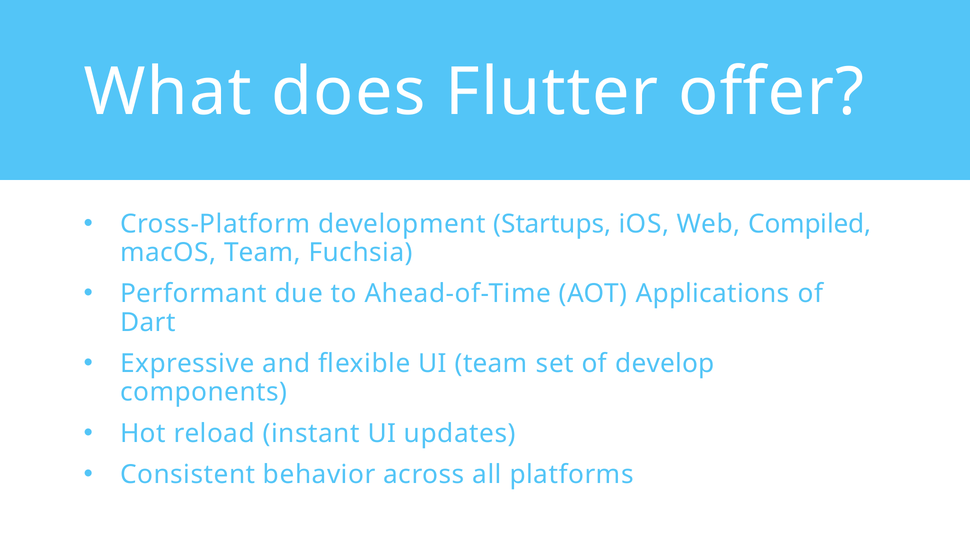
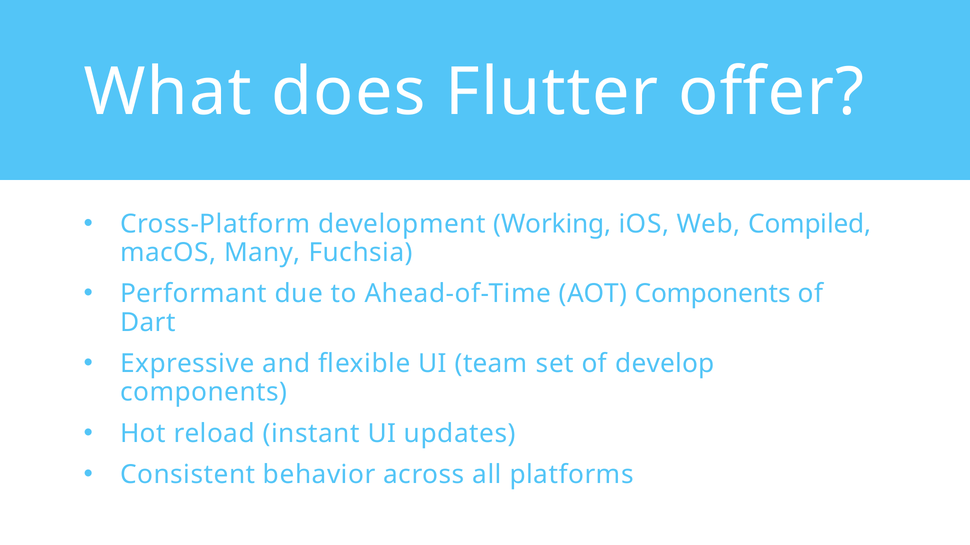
Startups: Startups -> Working (552, 224)
macOS Team: Team -> Many (262, 253)
AOT Applications: Applications -> Components (713, 294)
